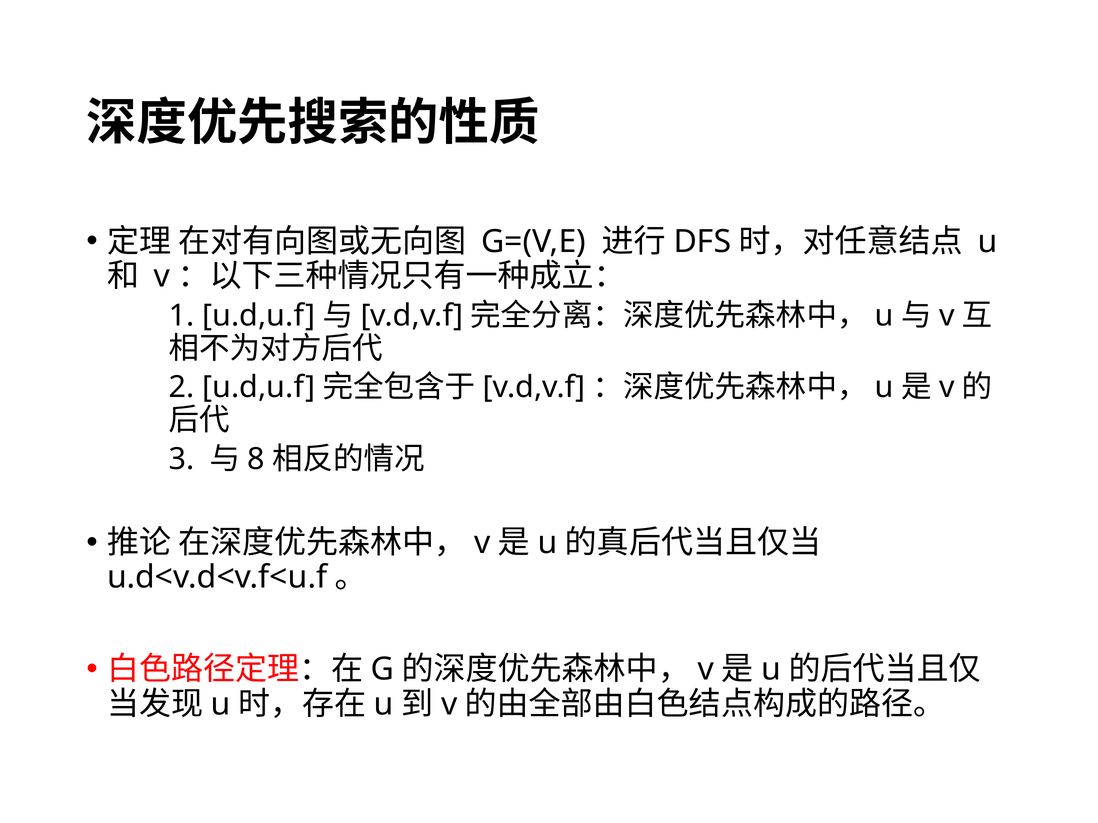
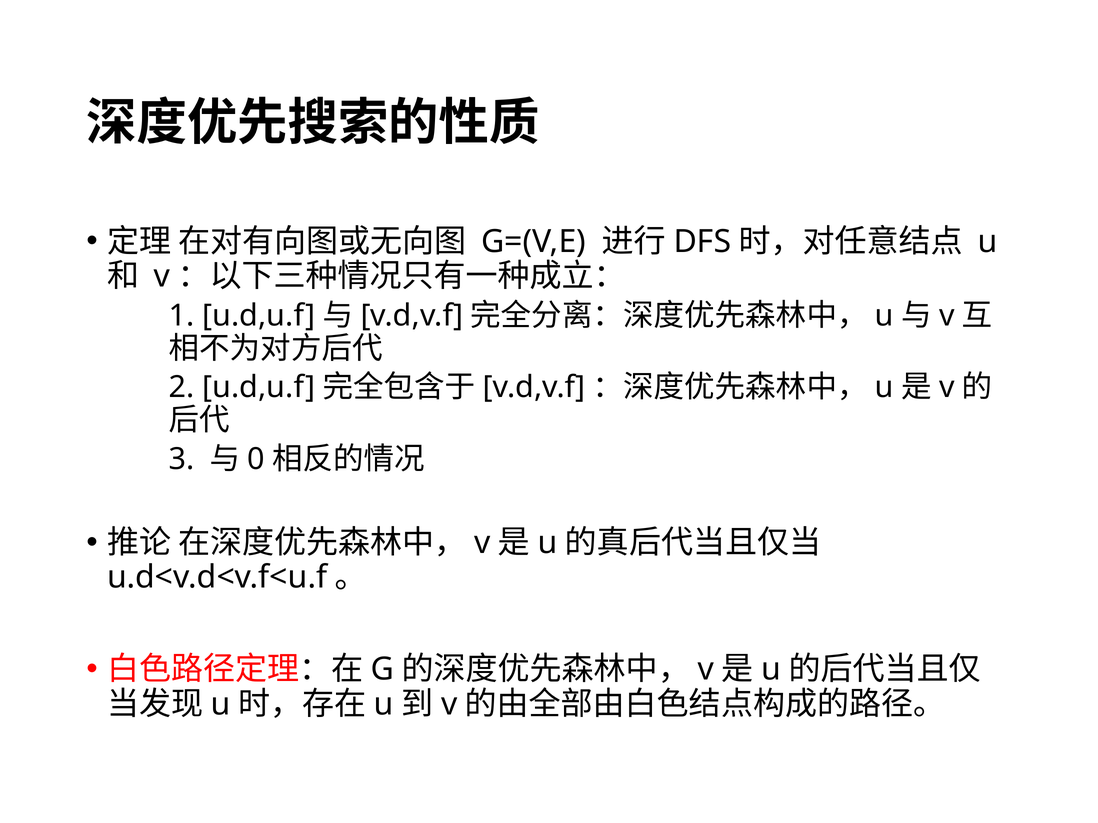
8: 8 -> 0 (256, 459)
